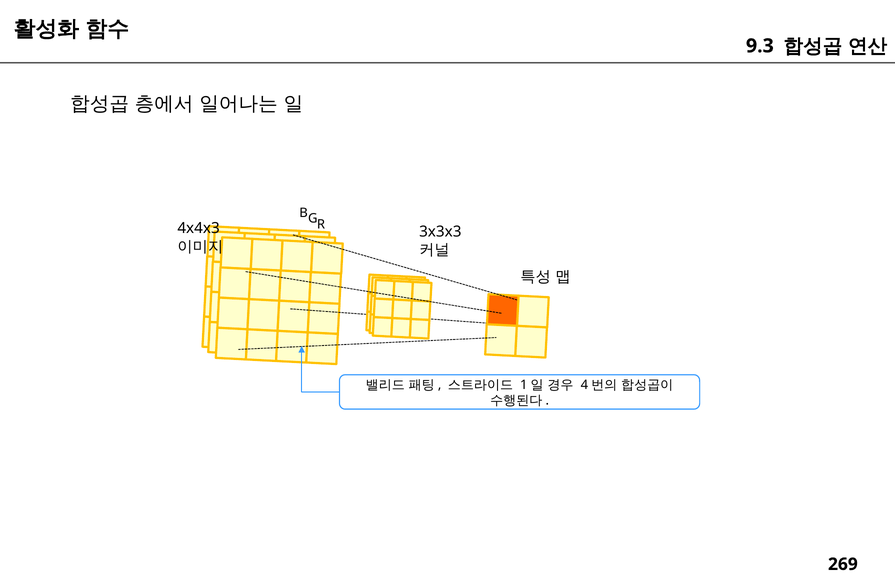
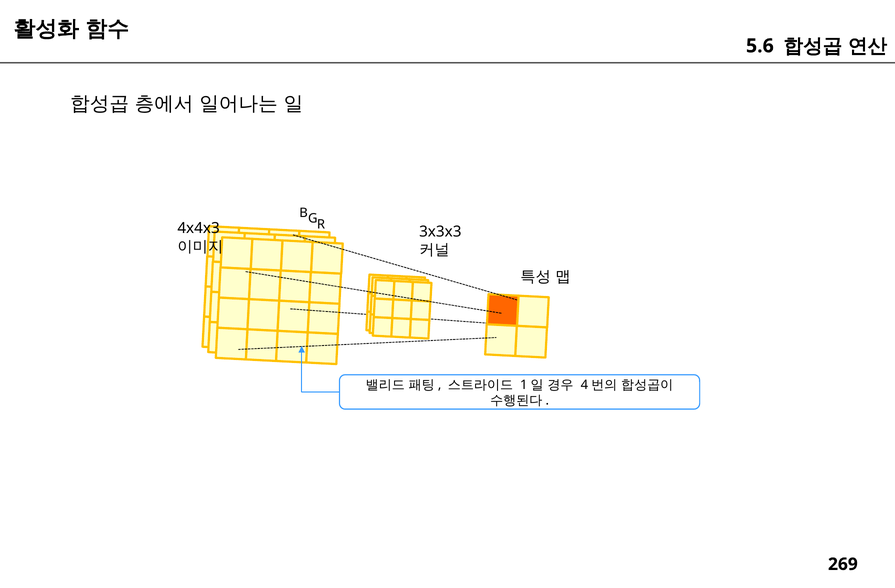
9.3: 9.3 -> 5.6 (760, 46)
